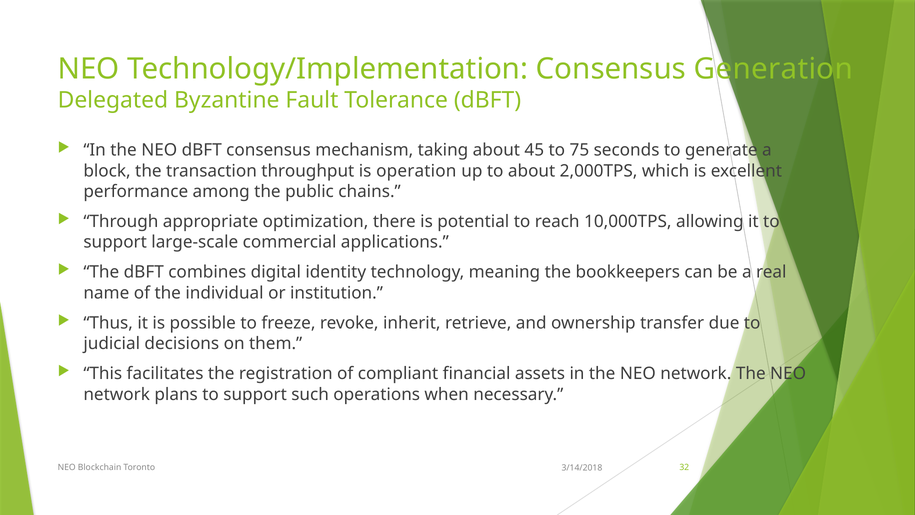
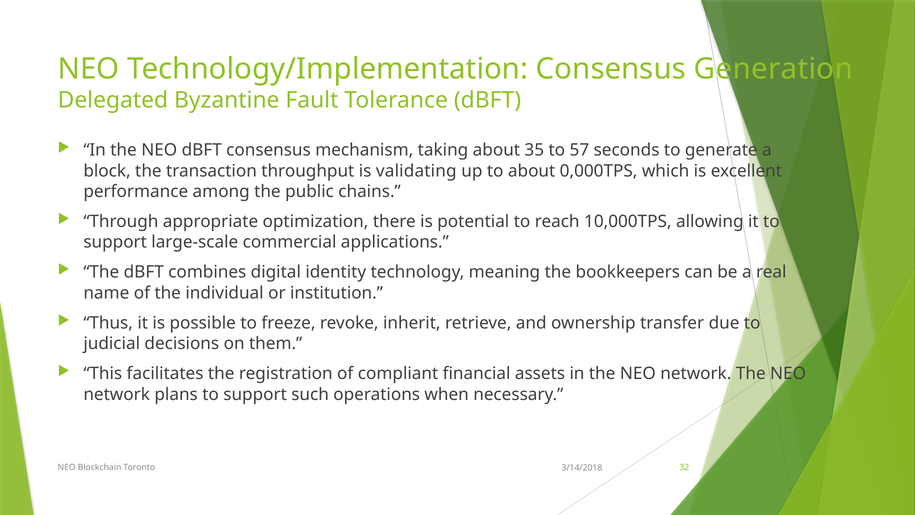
45: 45 -> 35 (534, 150)
75: 75 -> 57 (579, 150)
operation: operation -> validating (416, 171)
2,000TPS: 2,000TPS -> 0,000TPS (599, 171)
